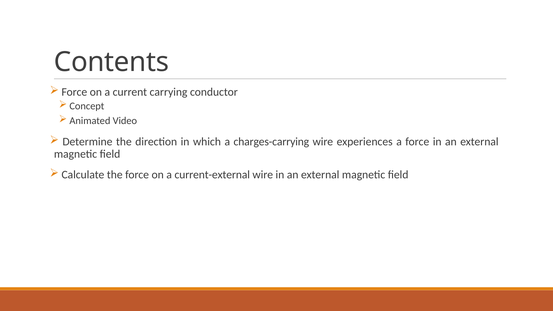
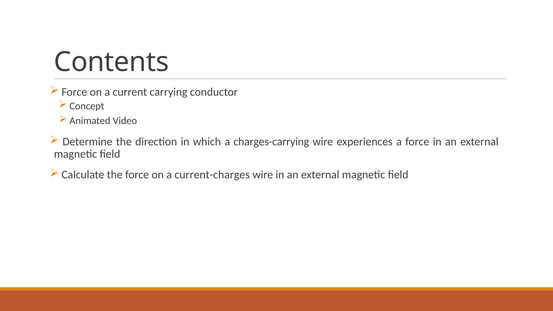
current-external: current-external -> current-charges (212, 175)
